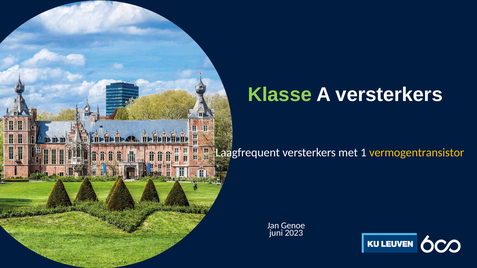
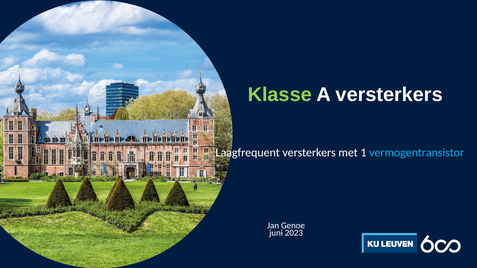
vermogentransistor colour: yellow -> light blue (417, 153)
